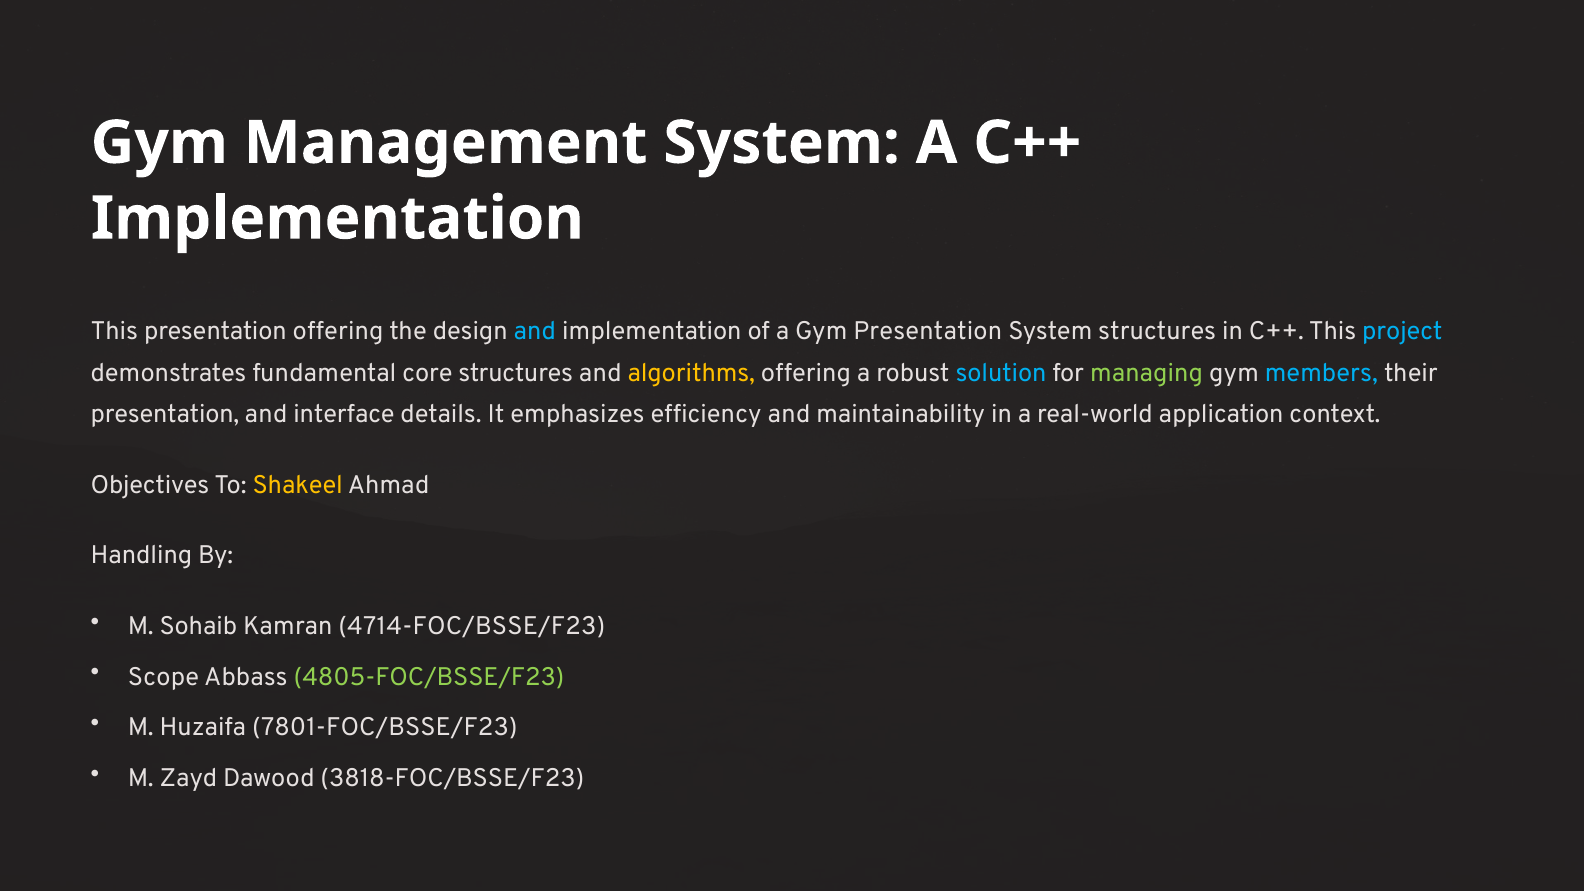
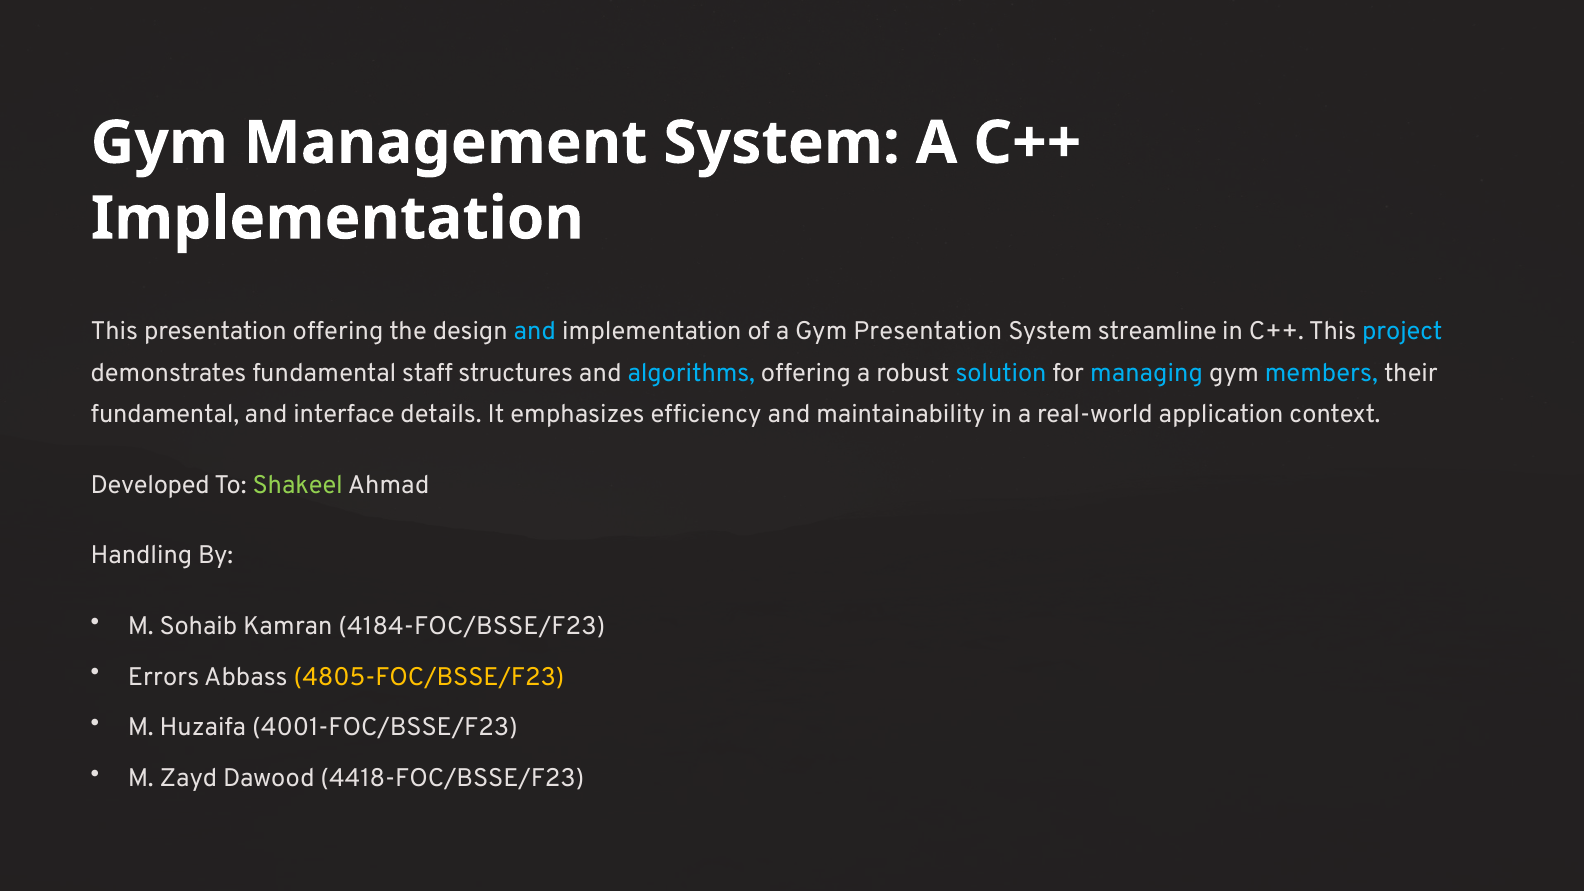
System structures: structures -> streamline (1157, 331)
core: core -> staff (428, 373)
algorithms colour: yellow -> light blue (691, 373)
managing colour: light green -> light blue (1147, 373)
presentation: presentation -> fundamental (165, 414)
Objectives: Objectives -> Developed (150, 485)
Shakeel colour: yellow -> light green (298, 485)
4714-FOC/BSSE/F23: 4714-FOC/BSSE/F23 -> 4184-FOC/BSSE/F23 (472, 626)
Scope: Scope -> Errors (164, 677)
4805-FOC/BSSE/F23 colour: light green -> yellow (429, 677)
7801-FOC/BSSE/F23: 7801-FOC/BSSE/F23 -> 4001-FOC/BSSE/F23 (385, 727)
3818-FOC/BSSE/F23: 3818-FOC/BSSE/F23 -> 4418-FOC/BSSE/F23 (452, 778)
